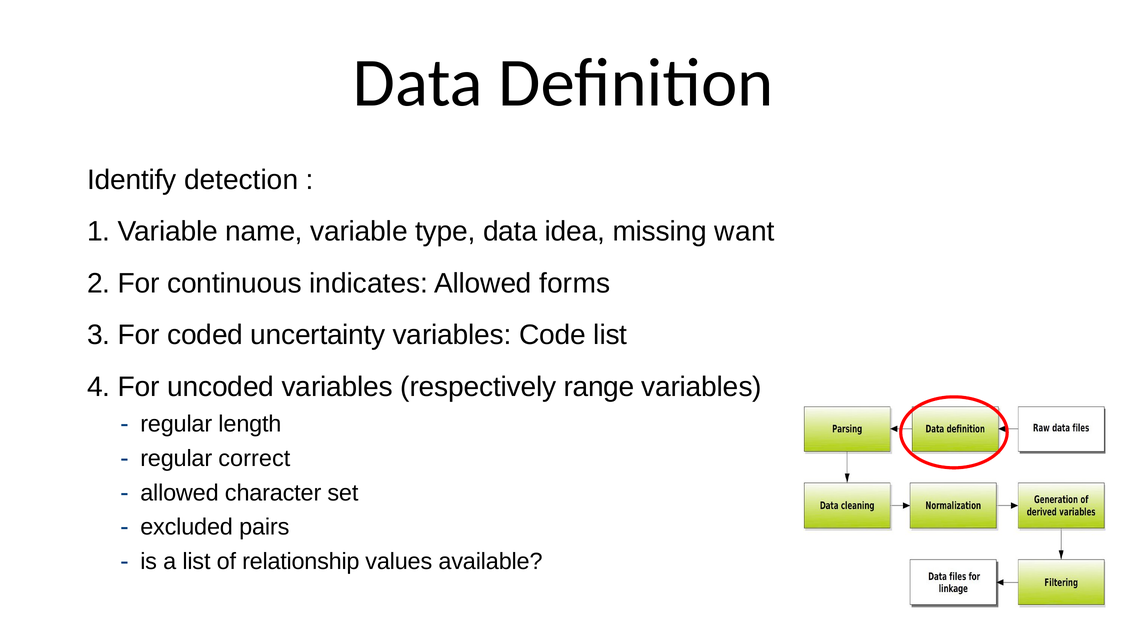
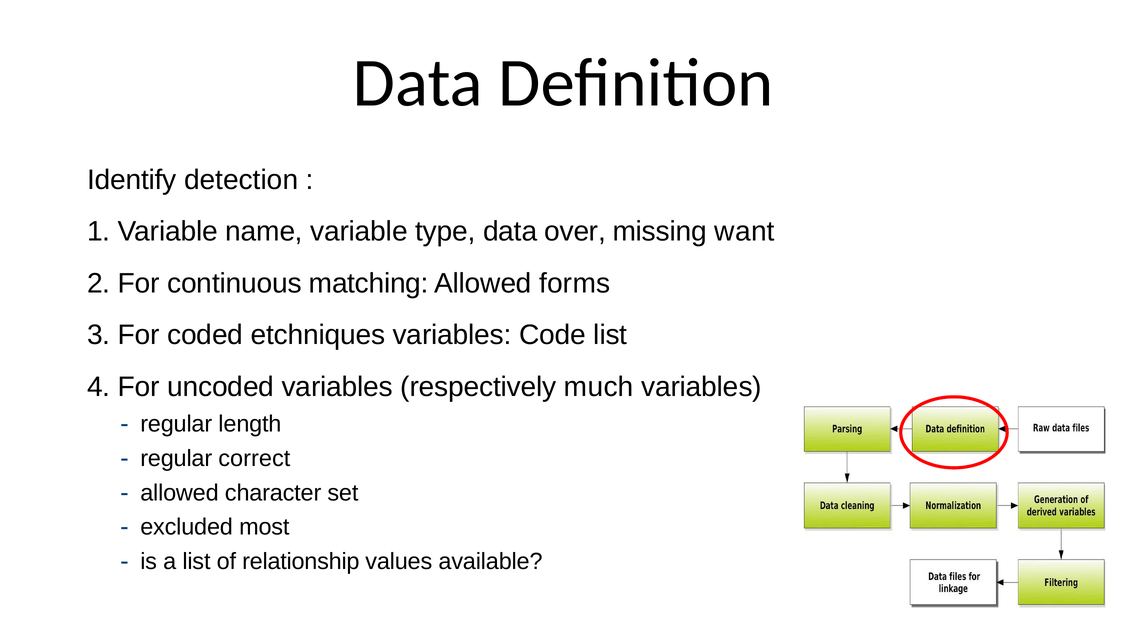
idea: idea -> over (575, 231)
indicates: indicates -> matching (369, 283)
uncertainty: uncertainty -> etchniques (318, 335)
range: range -> much (599, 387)
pairs: pairs -> most (264, 527)
